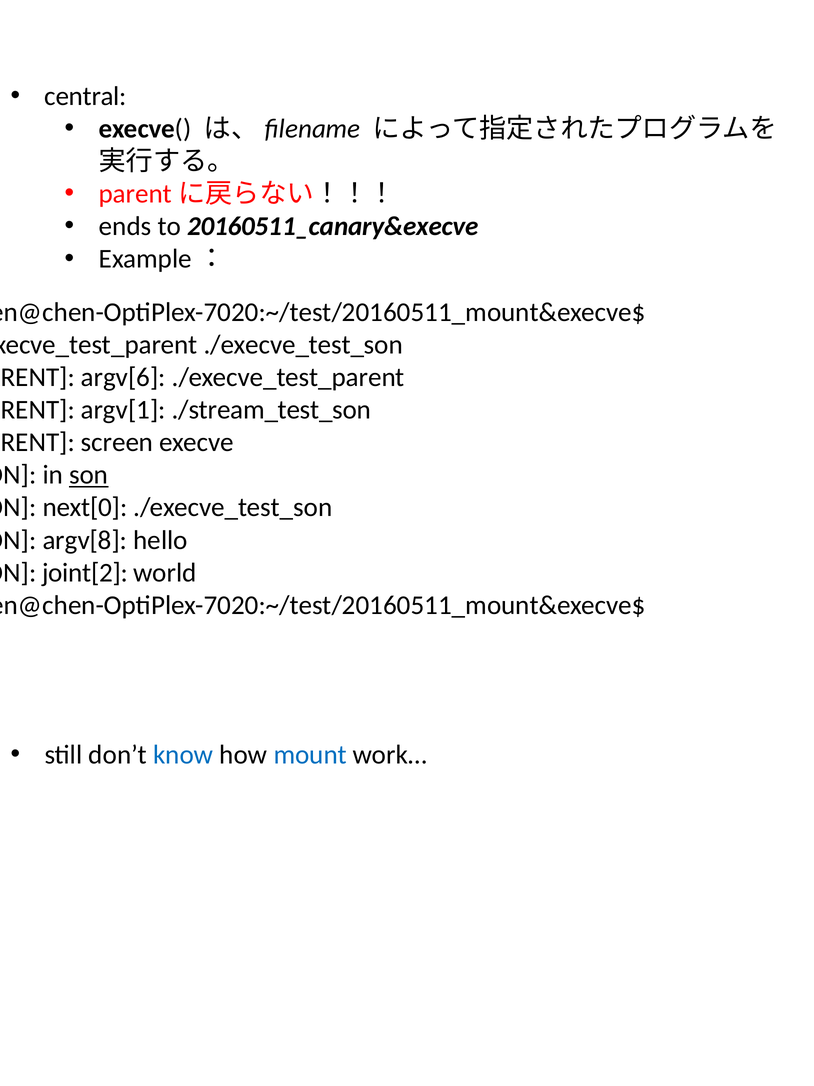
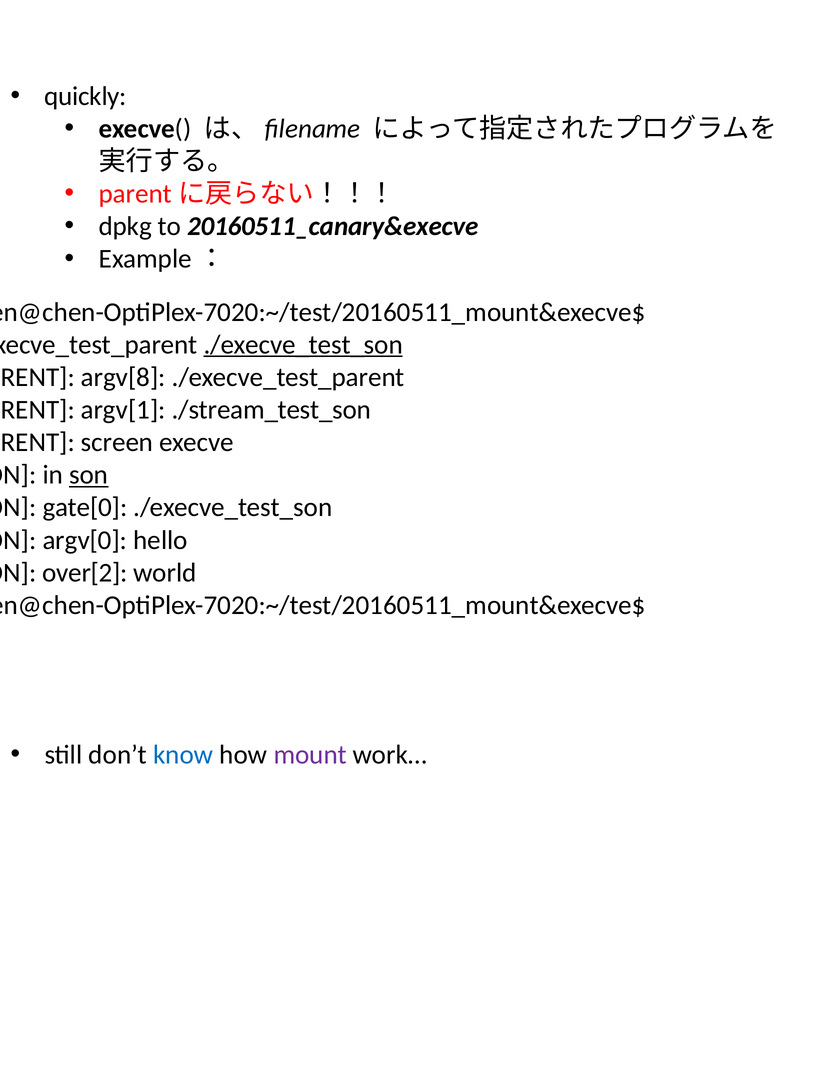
central: central -> quickly (86, 96)
ends: ends -> dpkg (125, 226)
./execve_test_son underline: none -> present (303, 344)
argv[6: argv[6 -> argv[8 (123, 377)
next[0: next[0 -> gate[0 (85, 507)
argv[8: argv[8 -> argv[0 (85, 540)
joint[2: joint[2 -> over[2 (85, 572)
mount colour: blue -> purple (310, 754)
